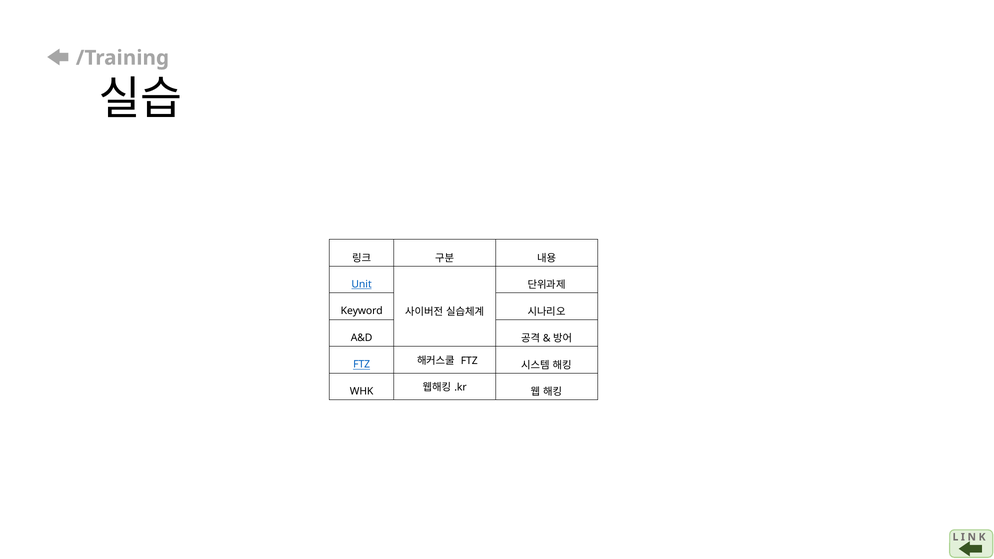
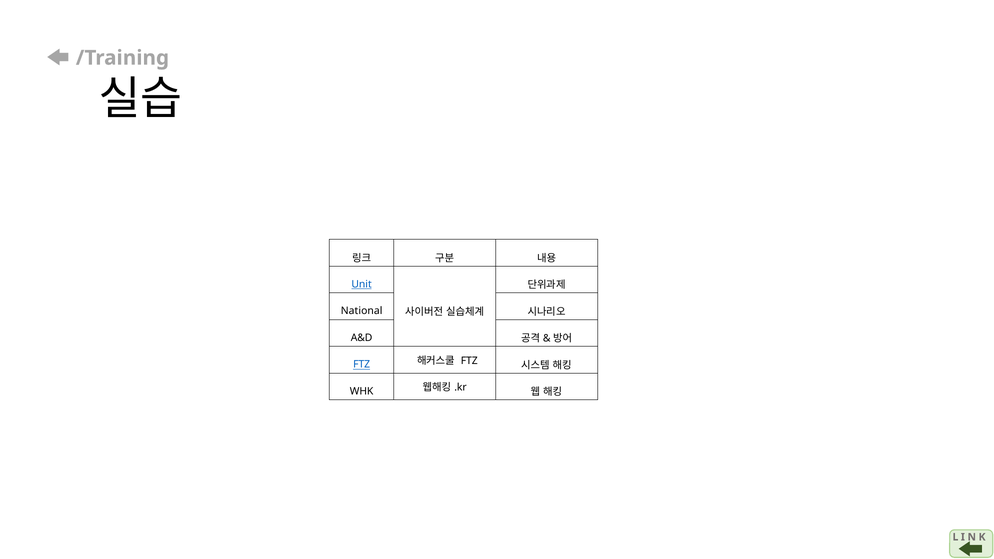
Keyword: Keyword -> National (362, 311)
